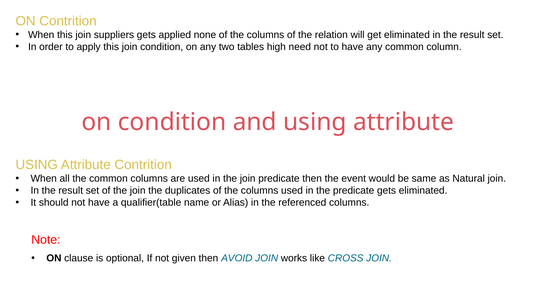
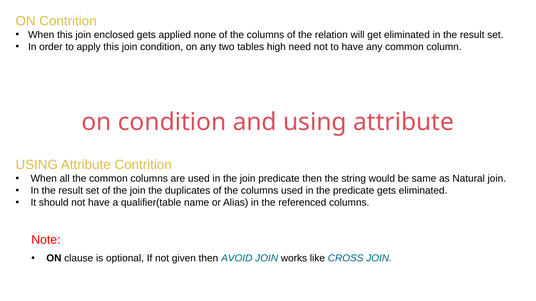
suppliers: suppliers -> enclosed (114, 35)
event: event -> string (354, 179)
